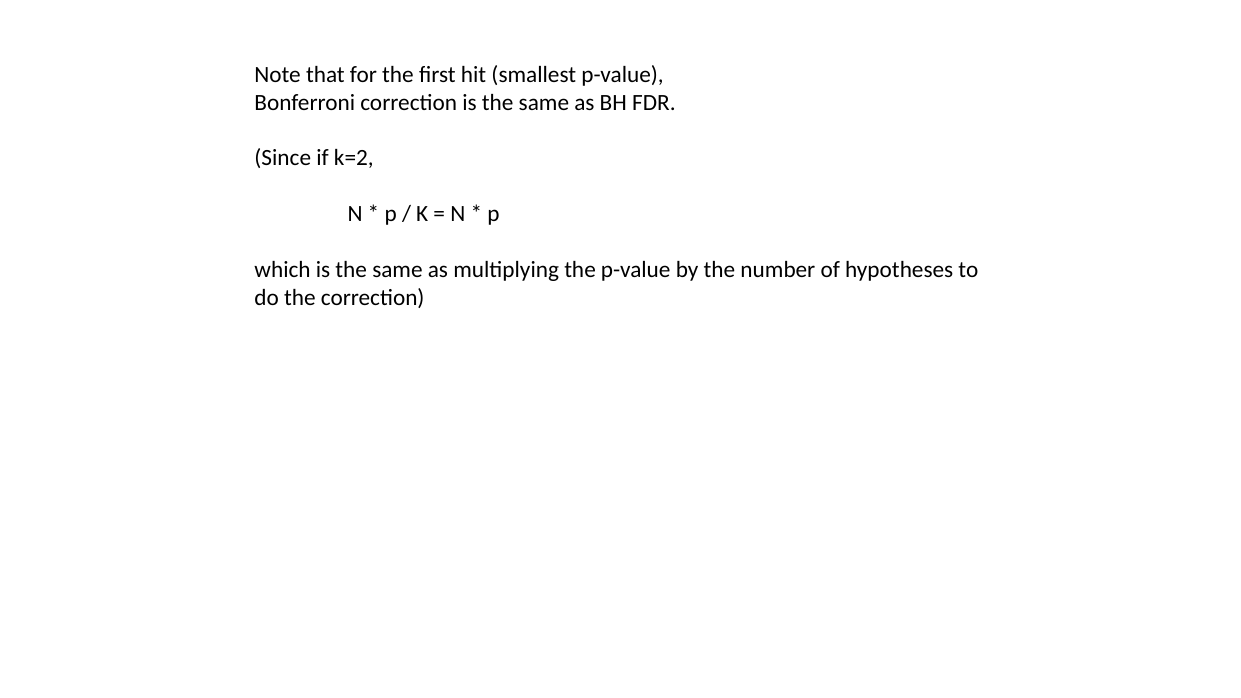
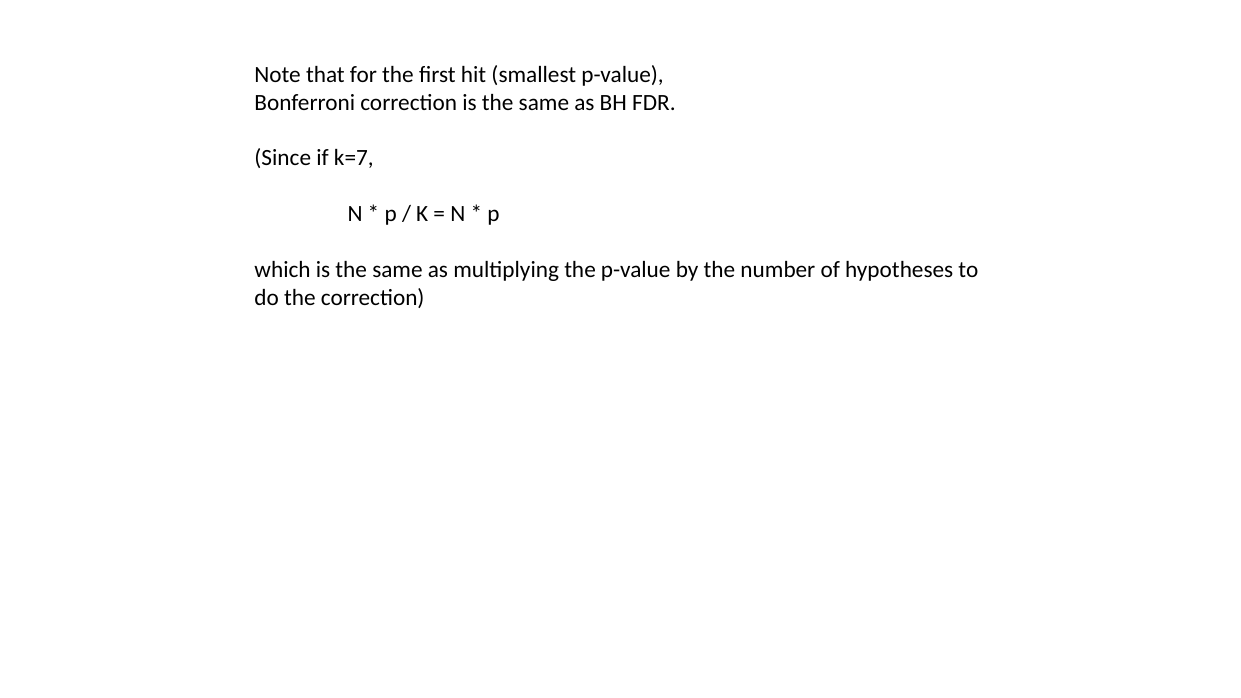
k=2: k=2 -> k=7 (354, 158)
